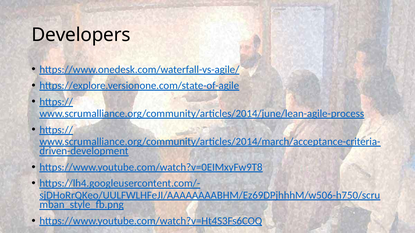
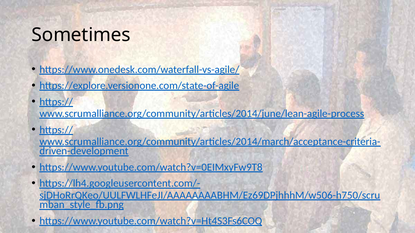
Developers: Developers -> Sometimes (81, 35)
